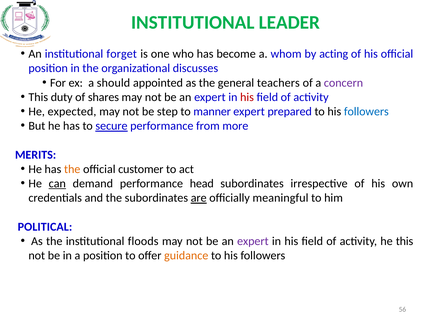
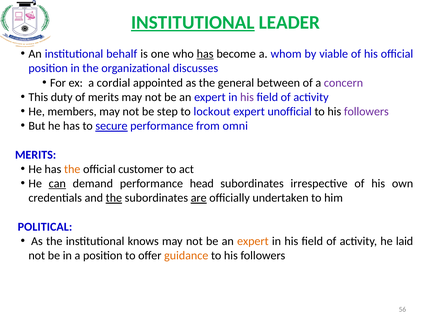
INSTITUTIONAL underline: none -> present (193, 22)
forget: forget -> behalf (122, 54)
has underline: none -> present (205, 54)
acting: acting -> viable (334, 54)
should: should -> cordial (113, 83)
teachers: teachers -> between (278, 83)
of shares: shares -> merits (103, 97)
his colour: red -> purple (247, 97)
expected: expected -> members (72, 112)
manner: manner -> lockout (212, 112)
prepared: prepared -> unofficial (290, 112)
followers colour: blue -> purple (366, 112)
more: more -> omni (235, 126)
the underline: none -> present (114, 198)
meaningful: meaningful -> undertaken (281, 198)
floods: floods -> knows (143, 241)
expert colour: purple -> orange (253, 241)
he this: this -> laid (405, 241)
